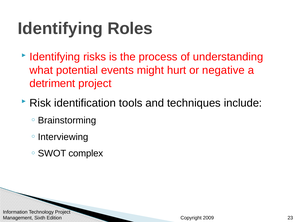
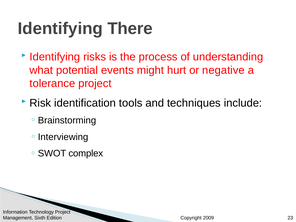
Roles: Roles -> There (130, 29)
detriment: detriment -> tolerance (52, 84)
